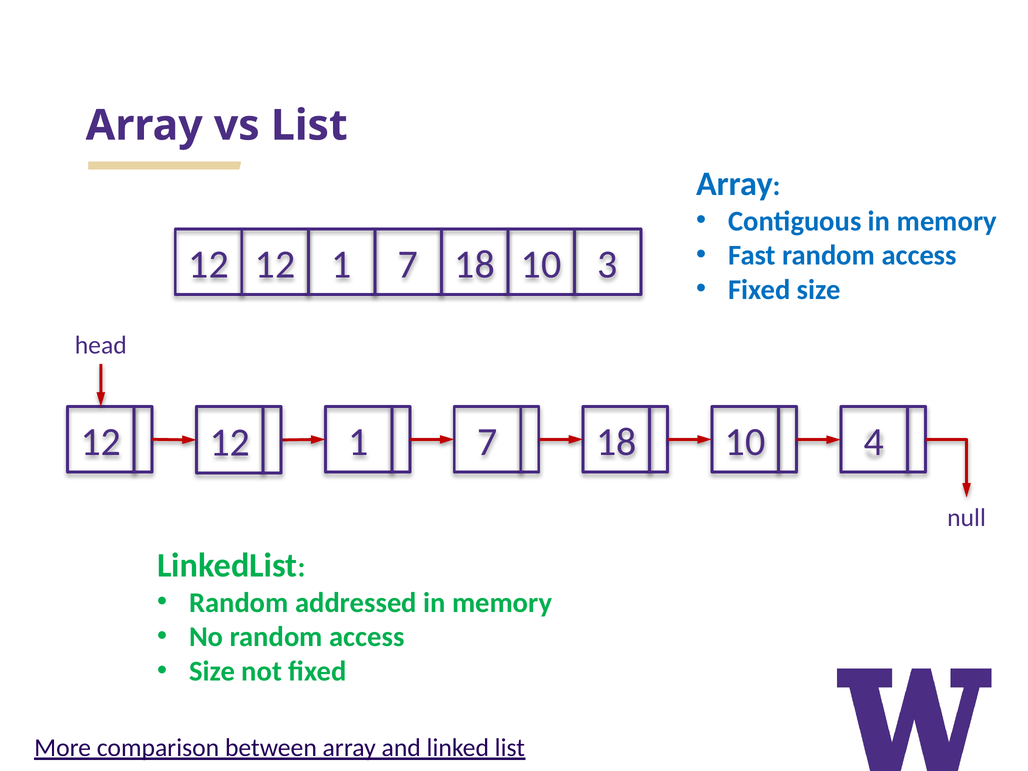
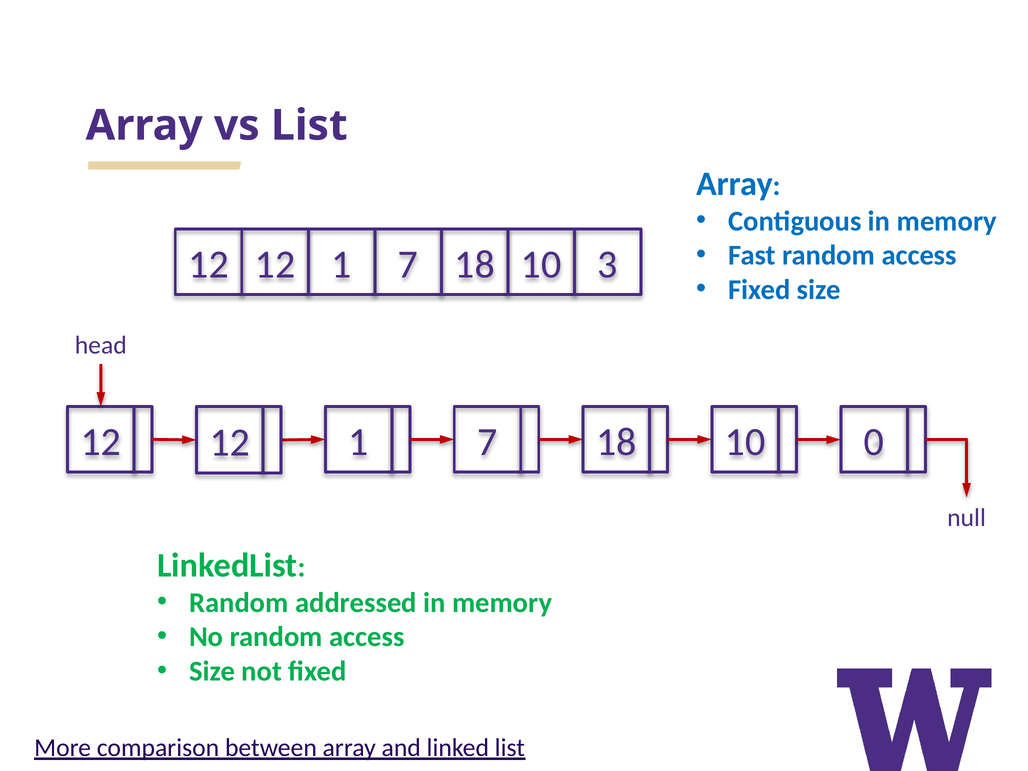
4: 4 -> 0 (874, 442)
